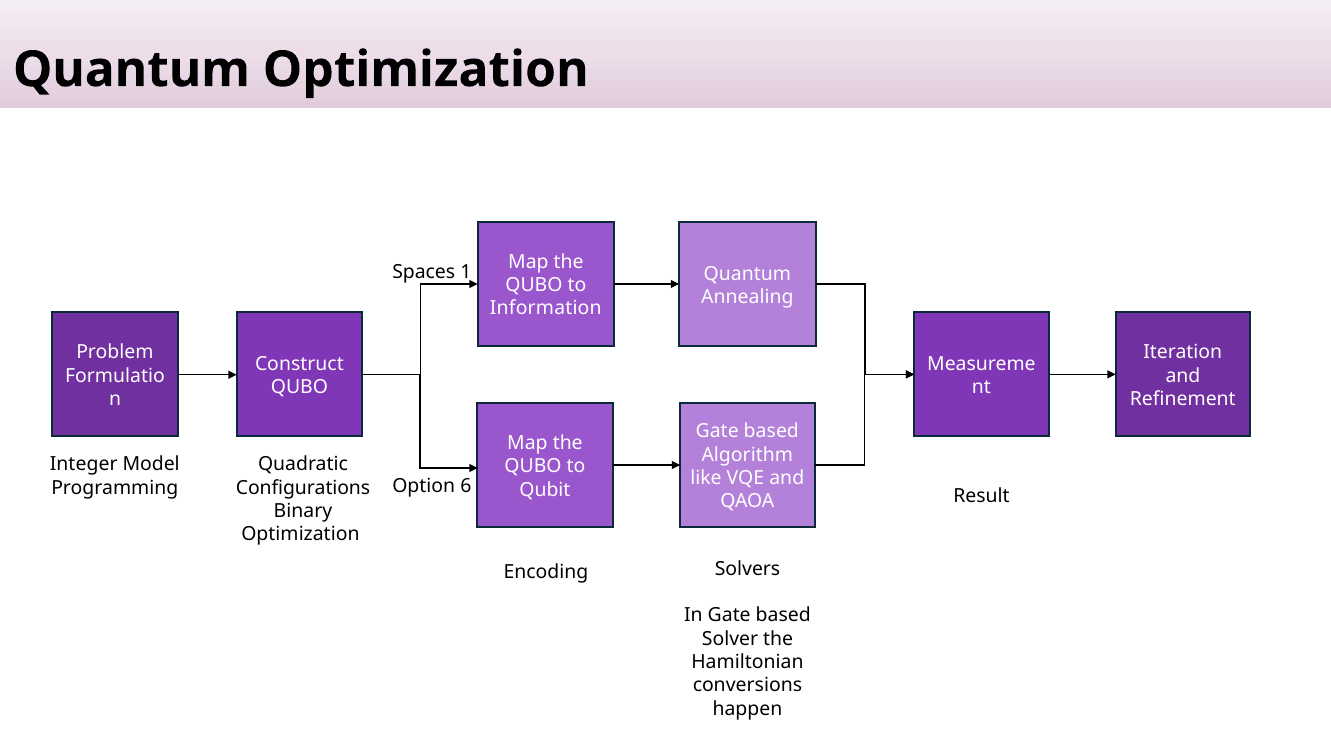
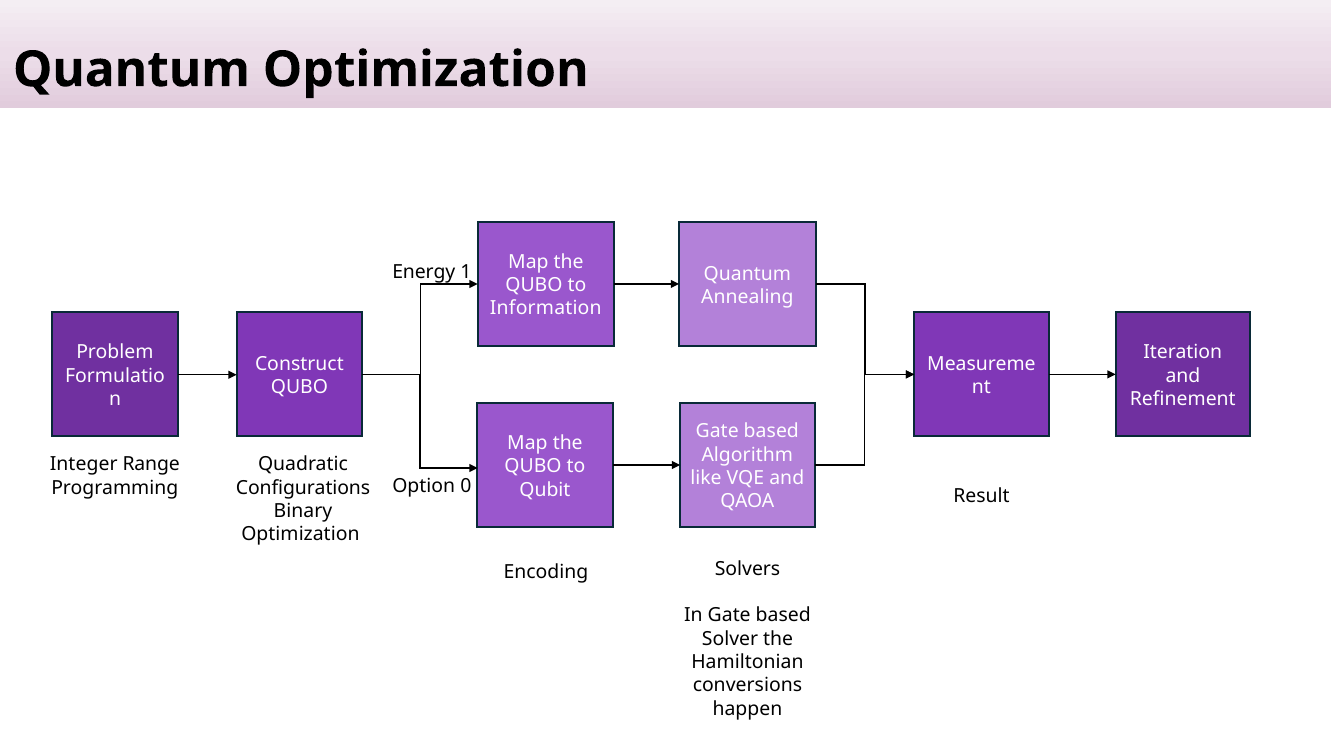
Spaces: Spaces -> Energy (424, 272)
Model: Model -> Range (151, 464)
6: 6 -> 0 (466, 486)
